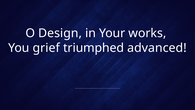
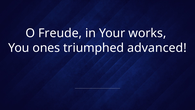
Design: Design -> Freude (60, 33)
grief: grief -> ones (46, 48)
